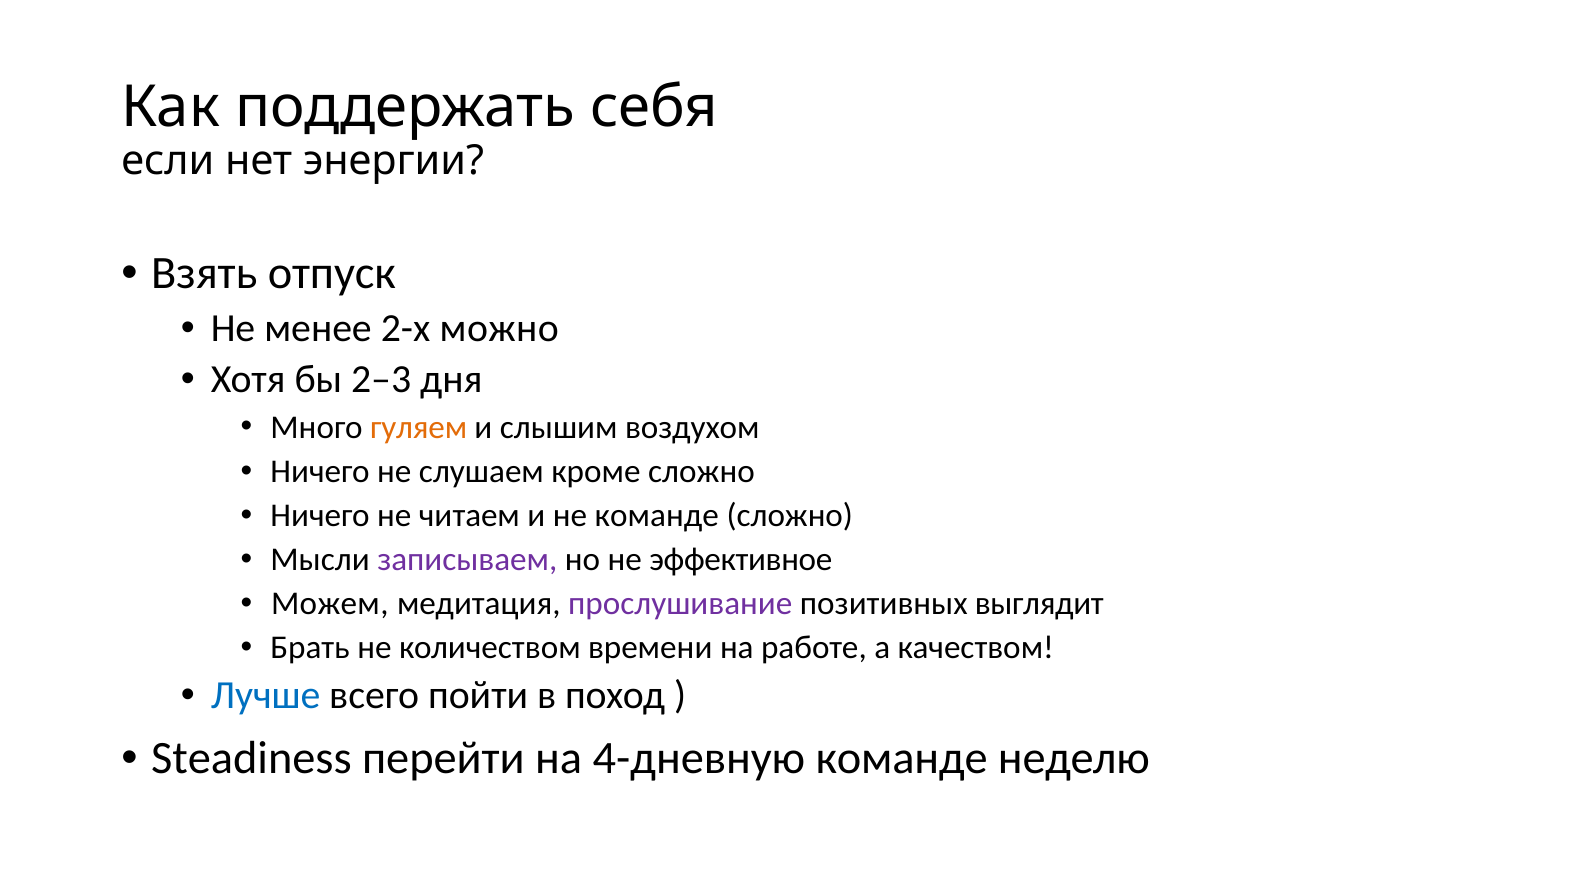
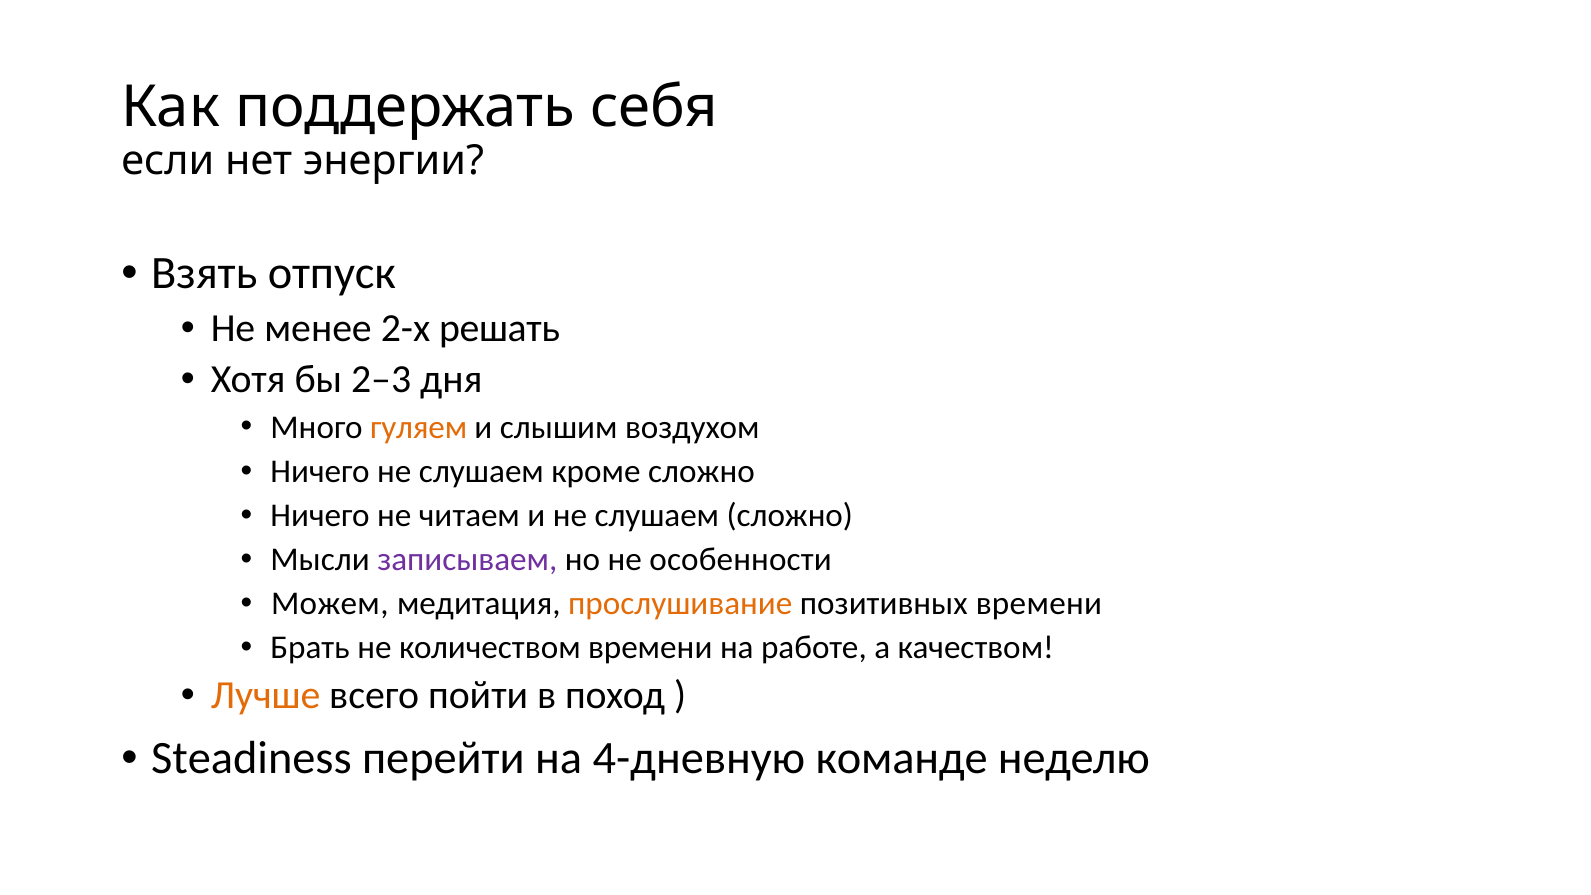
можно: можно -> решать (500, 328)
и не команде: команде -> слушаем (657, 516)
эффективное: эффективное -> особенности (741, 560)
прослушивание colour: purple -> orange (680, 604)
позитивных выглядит: выглядит -> времени (1039, 604)
Лучше colour: blue -> orange (266, 696)
